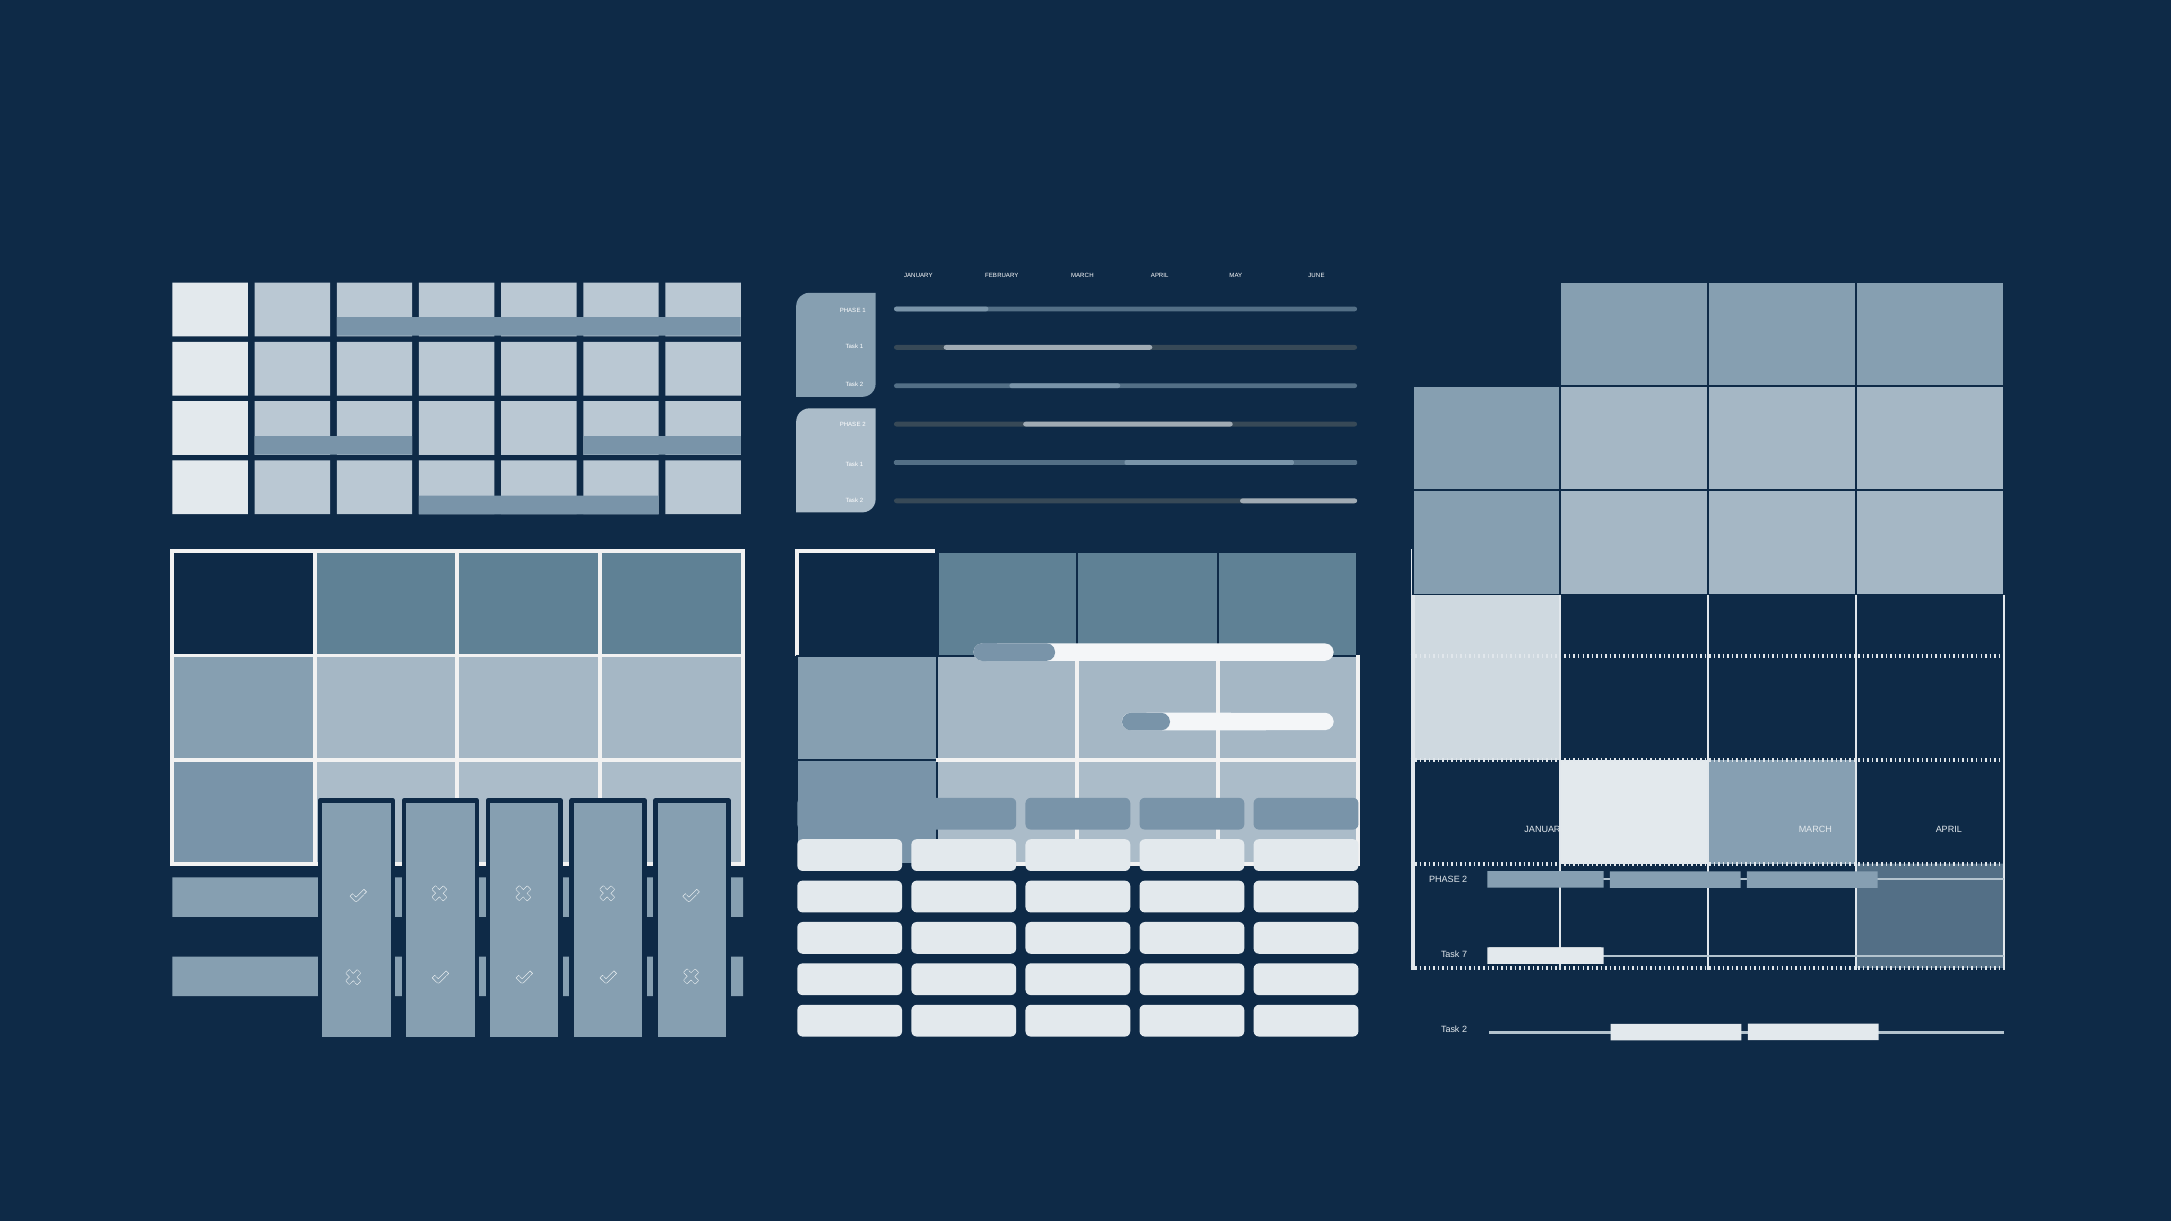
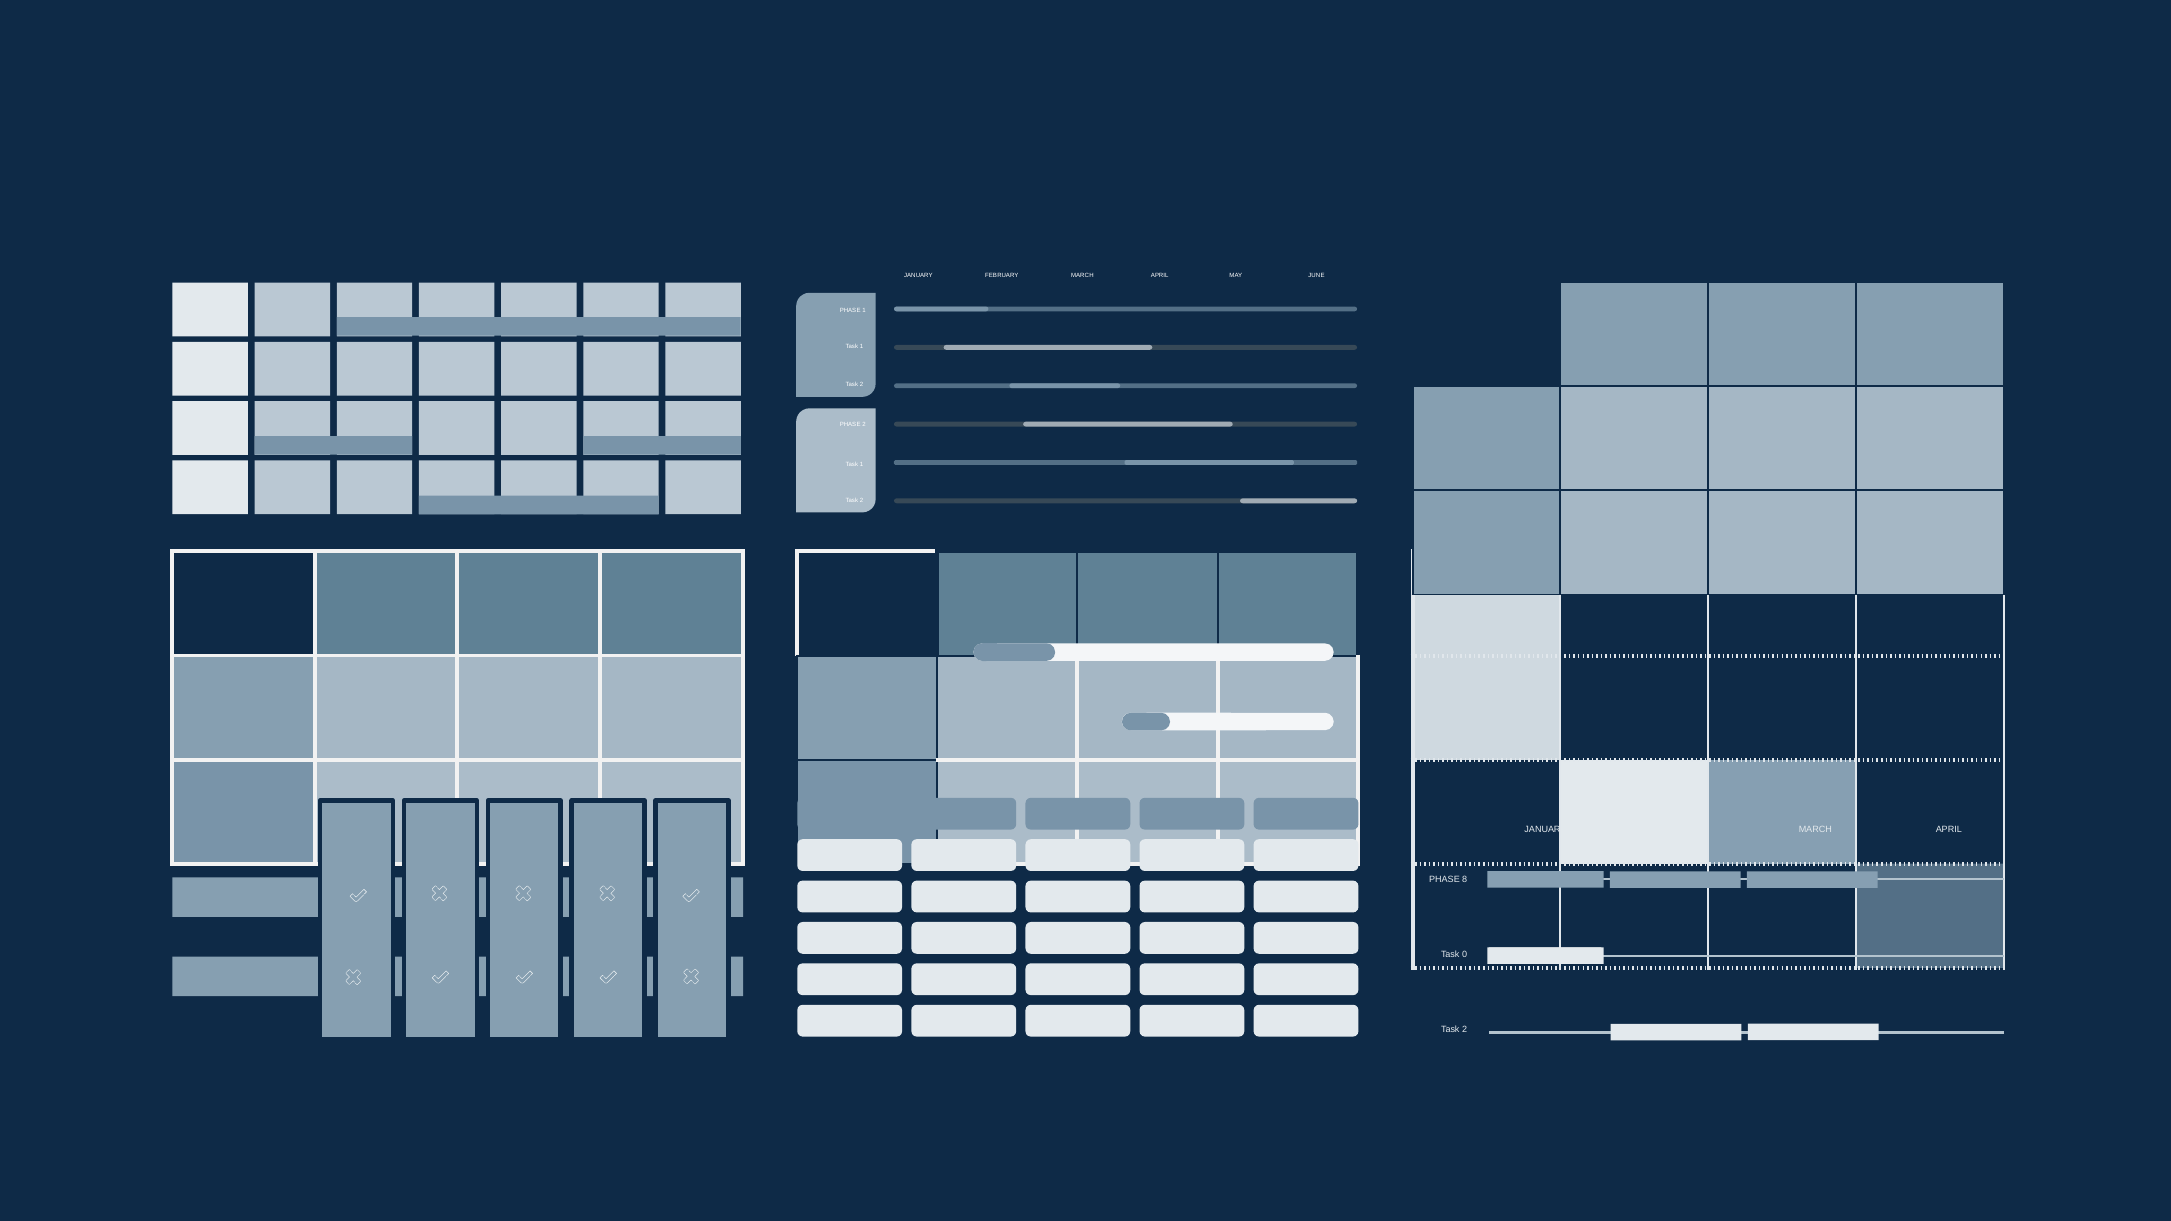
2: 2 -> 8 (1465, 880)
7: 7 -> 0 (1465, 955)
